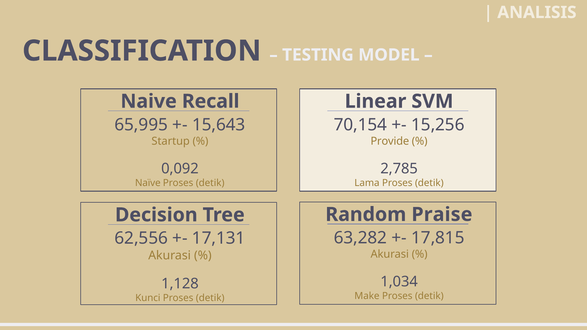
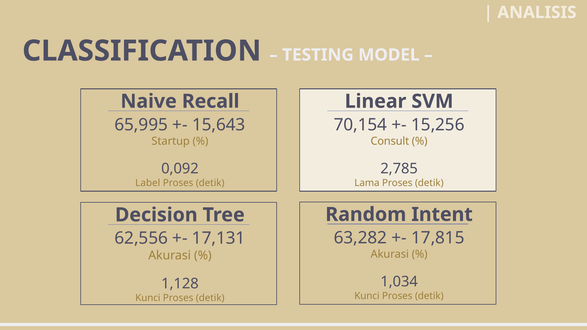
Provide: Provide -> Consult (390, 141)
Naïve: Naïve -> Label (148, 183)
Praise: Praise -> Intent (442, 215)
Make: Make -> Kunci (367, 296)
